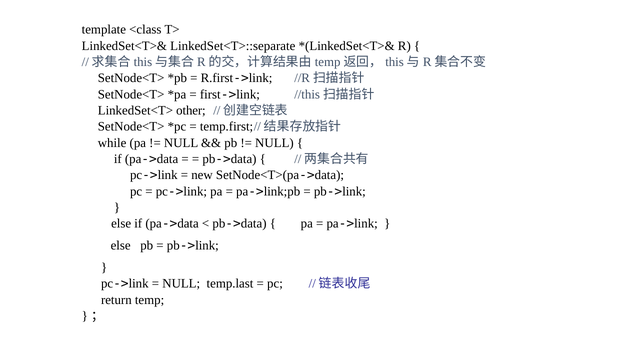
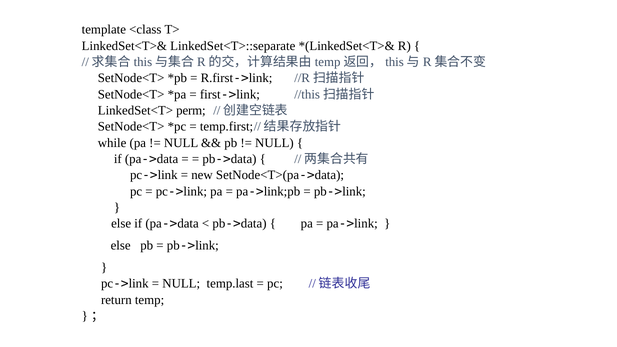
other: other -> perm (191, 111)
